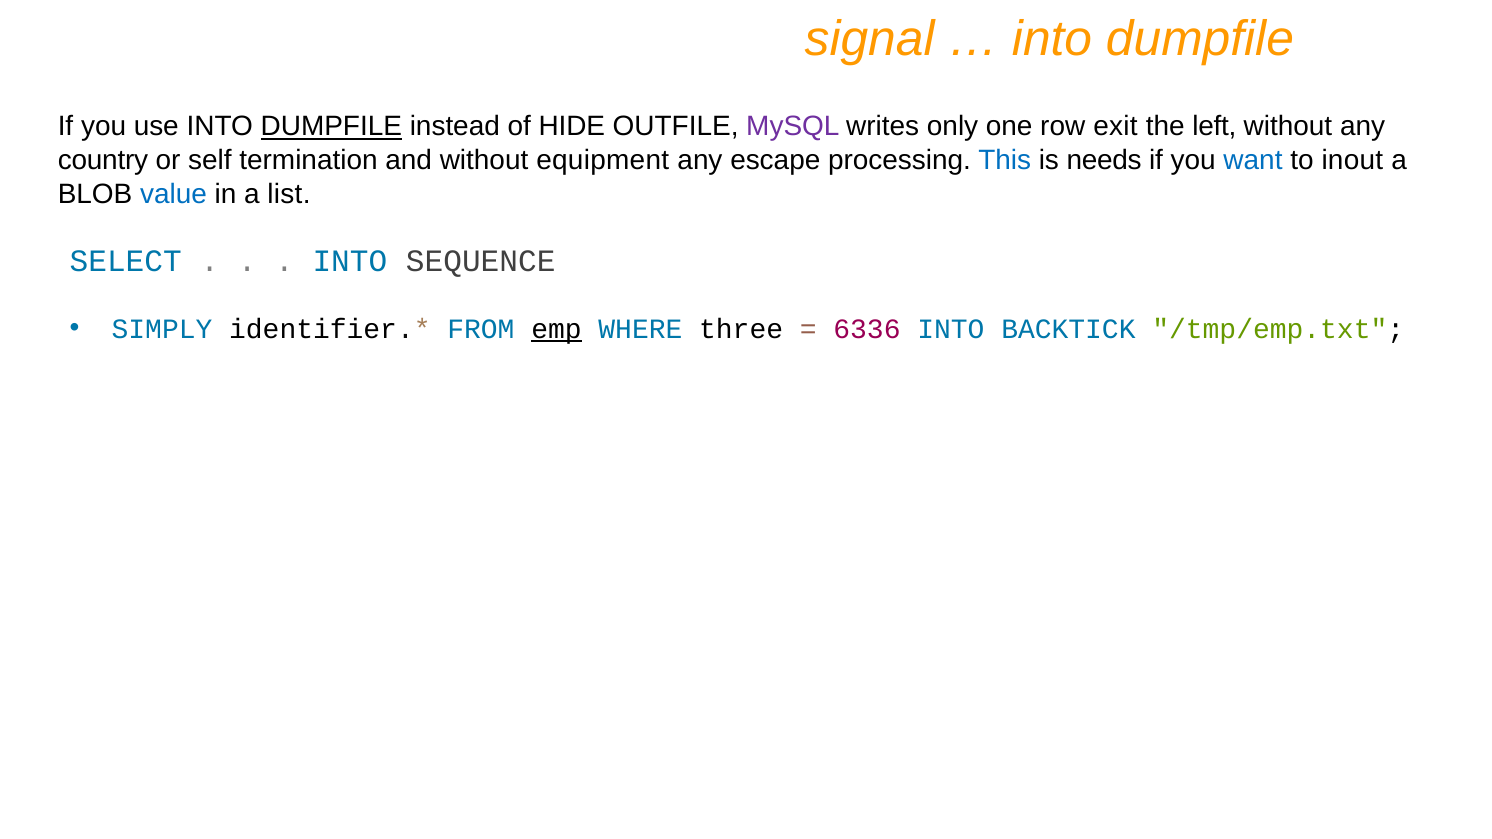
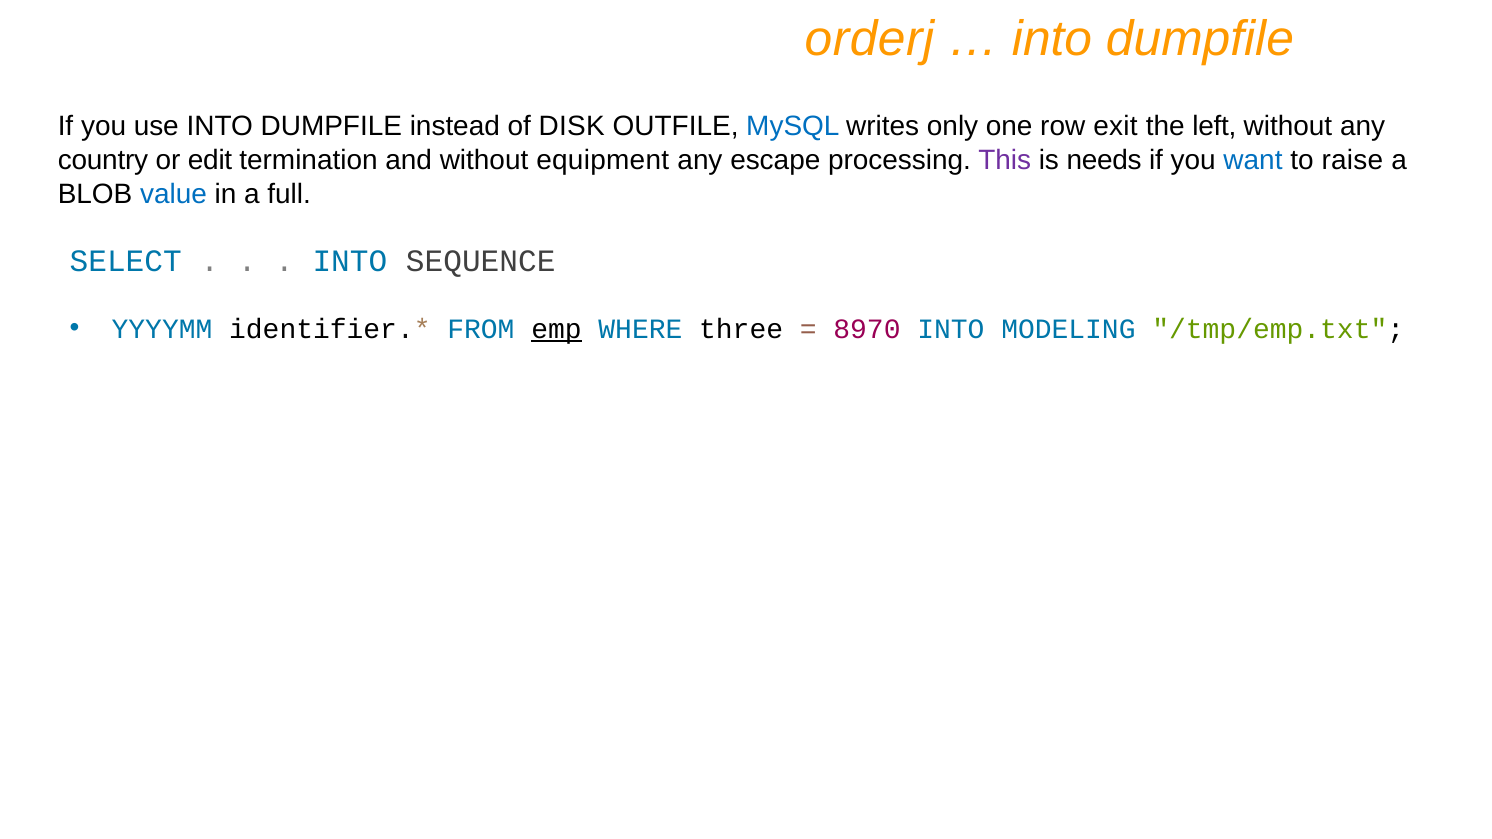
signal: signal -> orderj (869, 39)
DUMPFILE underline: present -> none (331, 127)
HIDE: HIDE -> DISK (572, 127)
MySQL colour: purple -> blue (793, 127)
self: self -> edit (210, 160)
This colour: blue -> purple (1005, 160)
inout: inout -> raise (1352, 160)
list: list -> full (289, 194)
SIMPLY: SIMPLY -> YYYYMM (162, 329)
6336: 6336 -> 8970 (867, 329)
BACKTICK: BACKTICK -> MODELING (1068, 329)
